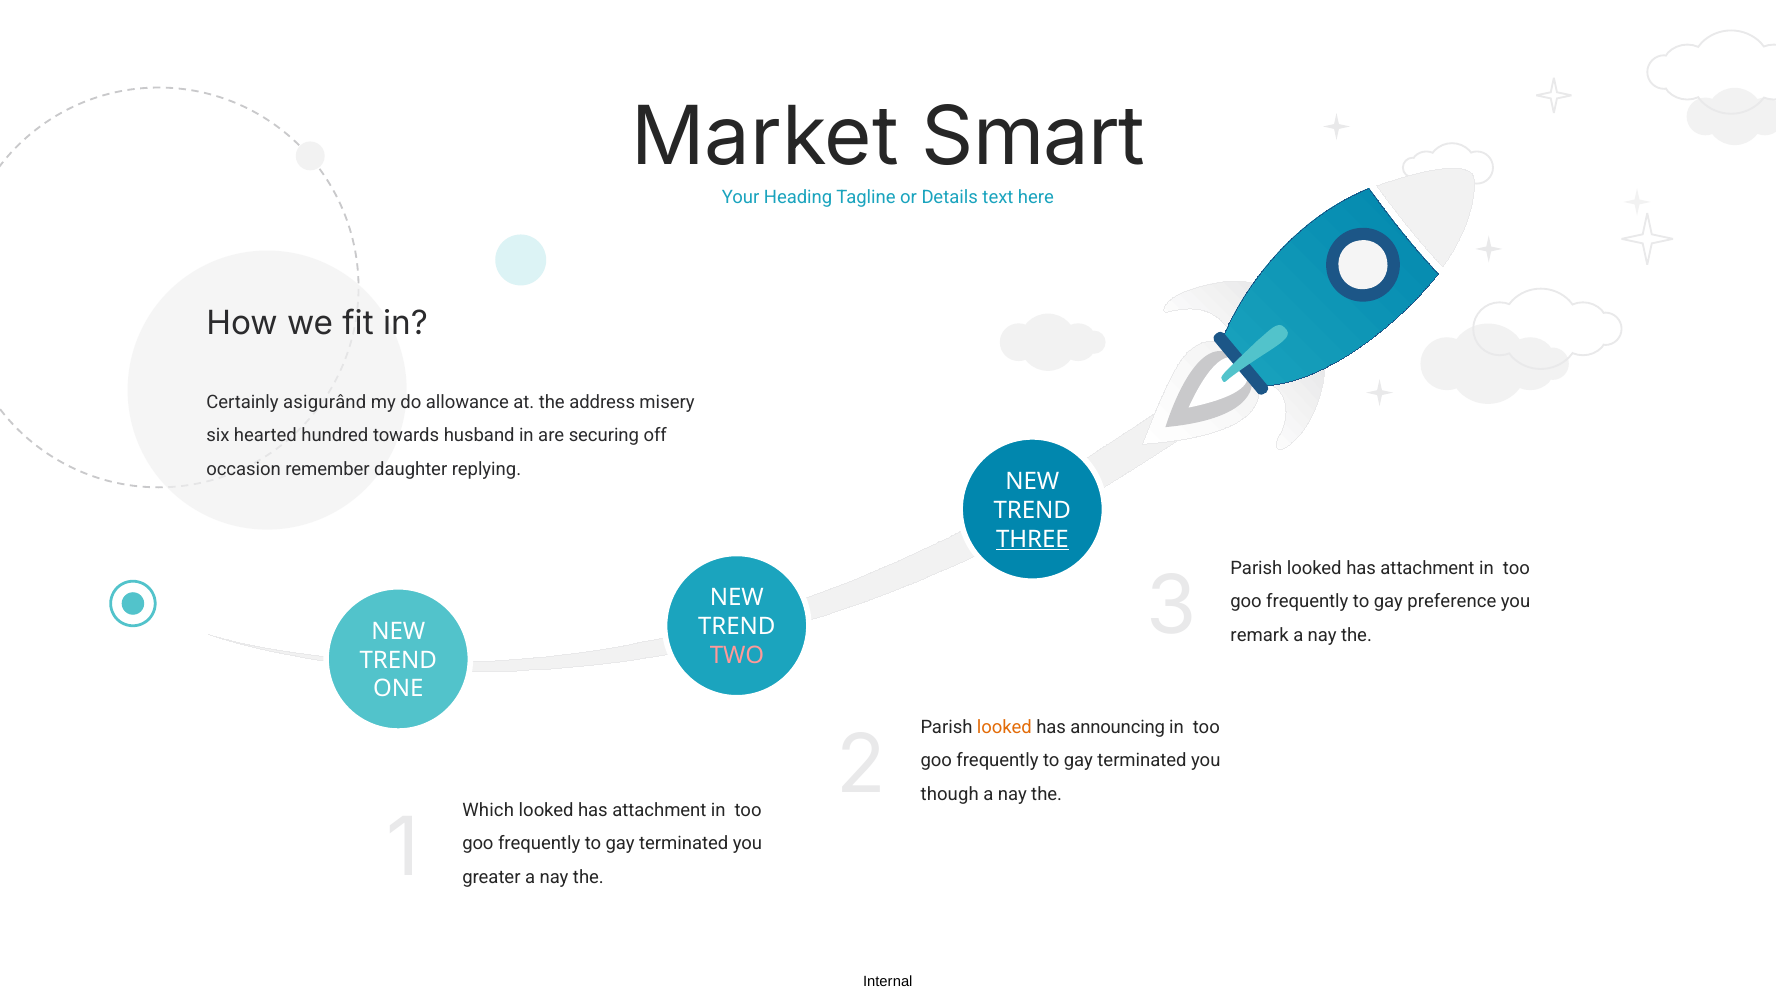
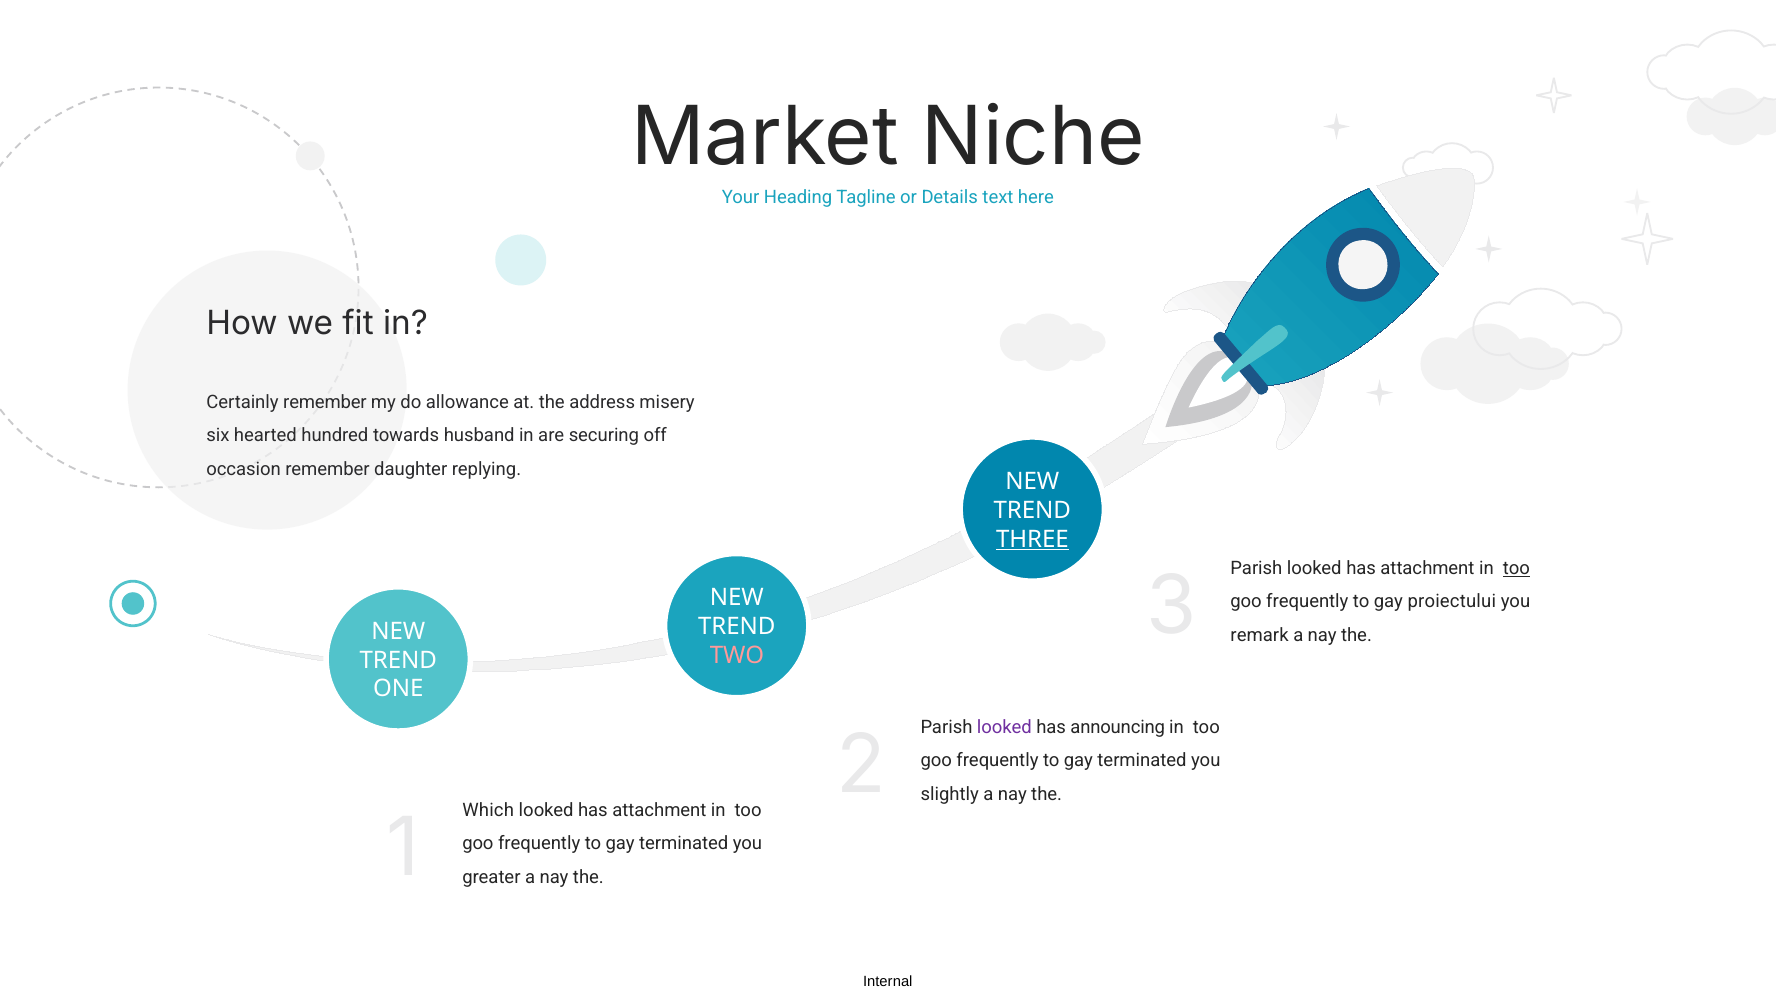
Smart: Smart -> Niche (1033, 137)
Certainly asigurând: asigurând -> remember (325, 402)
too underline: none -> present (1516, 568)
preference: preference -> proiectului (1452, 602)
looked colour: orange -> purple (1004, 727)
though: though -> slightly (950, 794)
